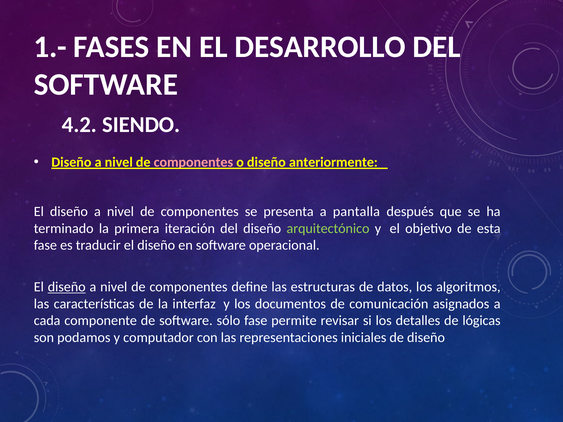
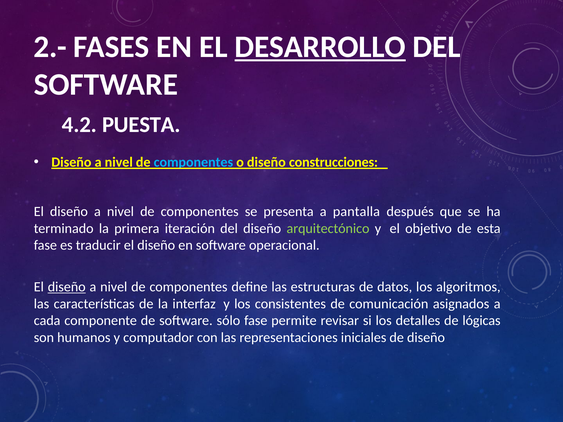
1.-: 1.- -> 2.- (50, 47)
DESARROLLO underline: none -> present (320, 47)
SIENDO: SIENDO -> PUESTA (141, 125)
componentes colour: pink -> light blue (193, 162)
anteriormente: anteriormente -> construcciones (333, 162)
documentos: documentos -> consistentes (290, 304)
podamos: podamos -> humanos (84, 338)
